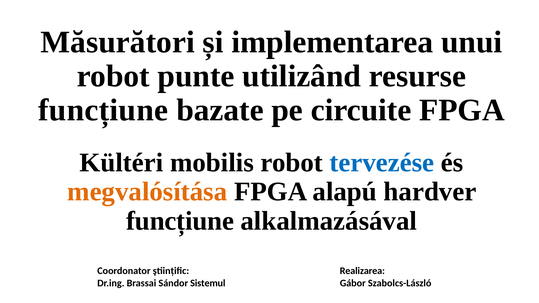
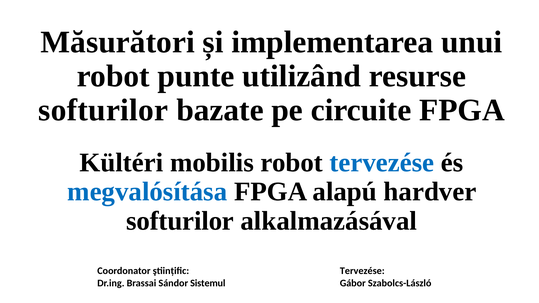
funcțiune: funcțiune -> softurilor (103, 110)
megvalósítása colour: orange -> blue (147, 192)
funcțiune: funcțiune -> softurilor (180, 221)
ştiințific Realizarea: Realizarea -> Tervezése (362, 271)
